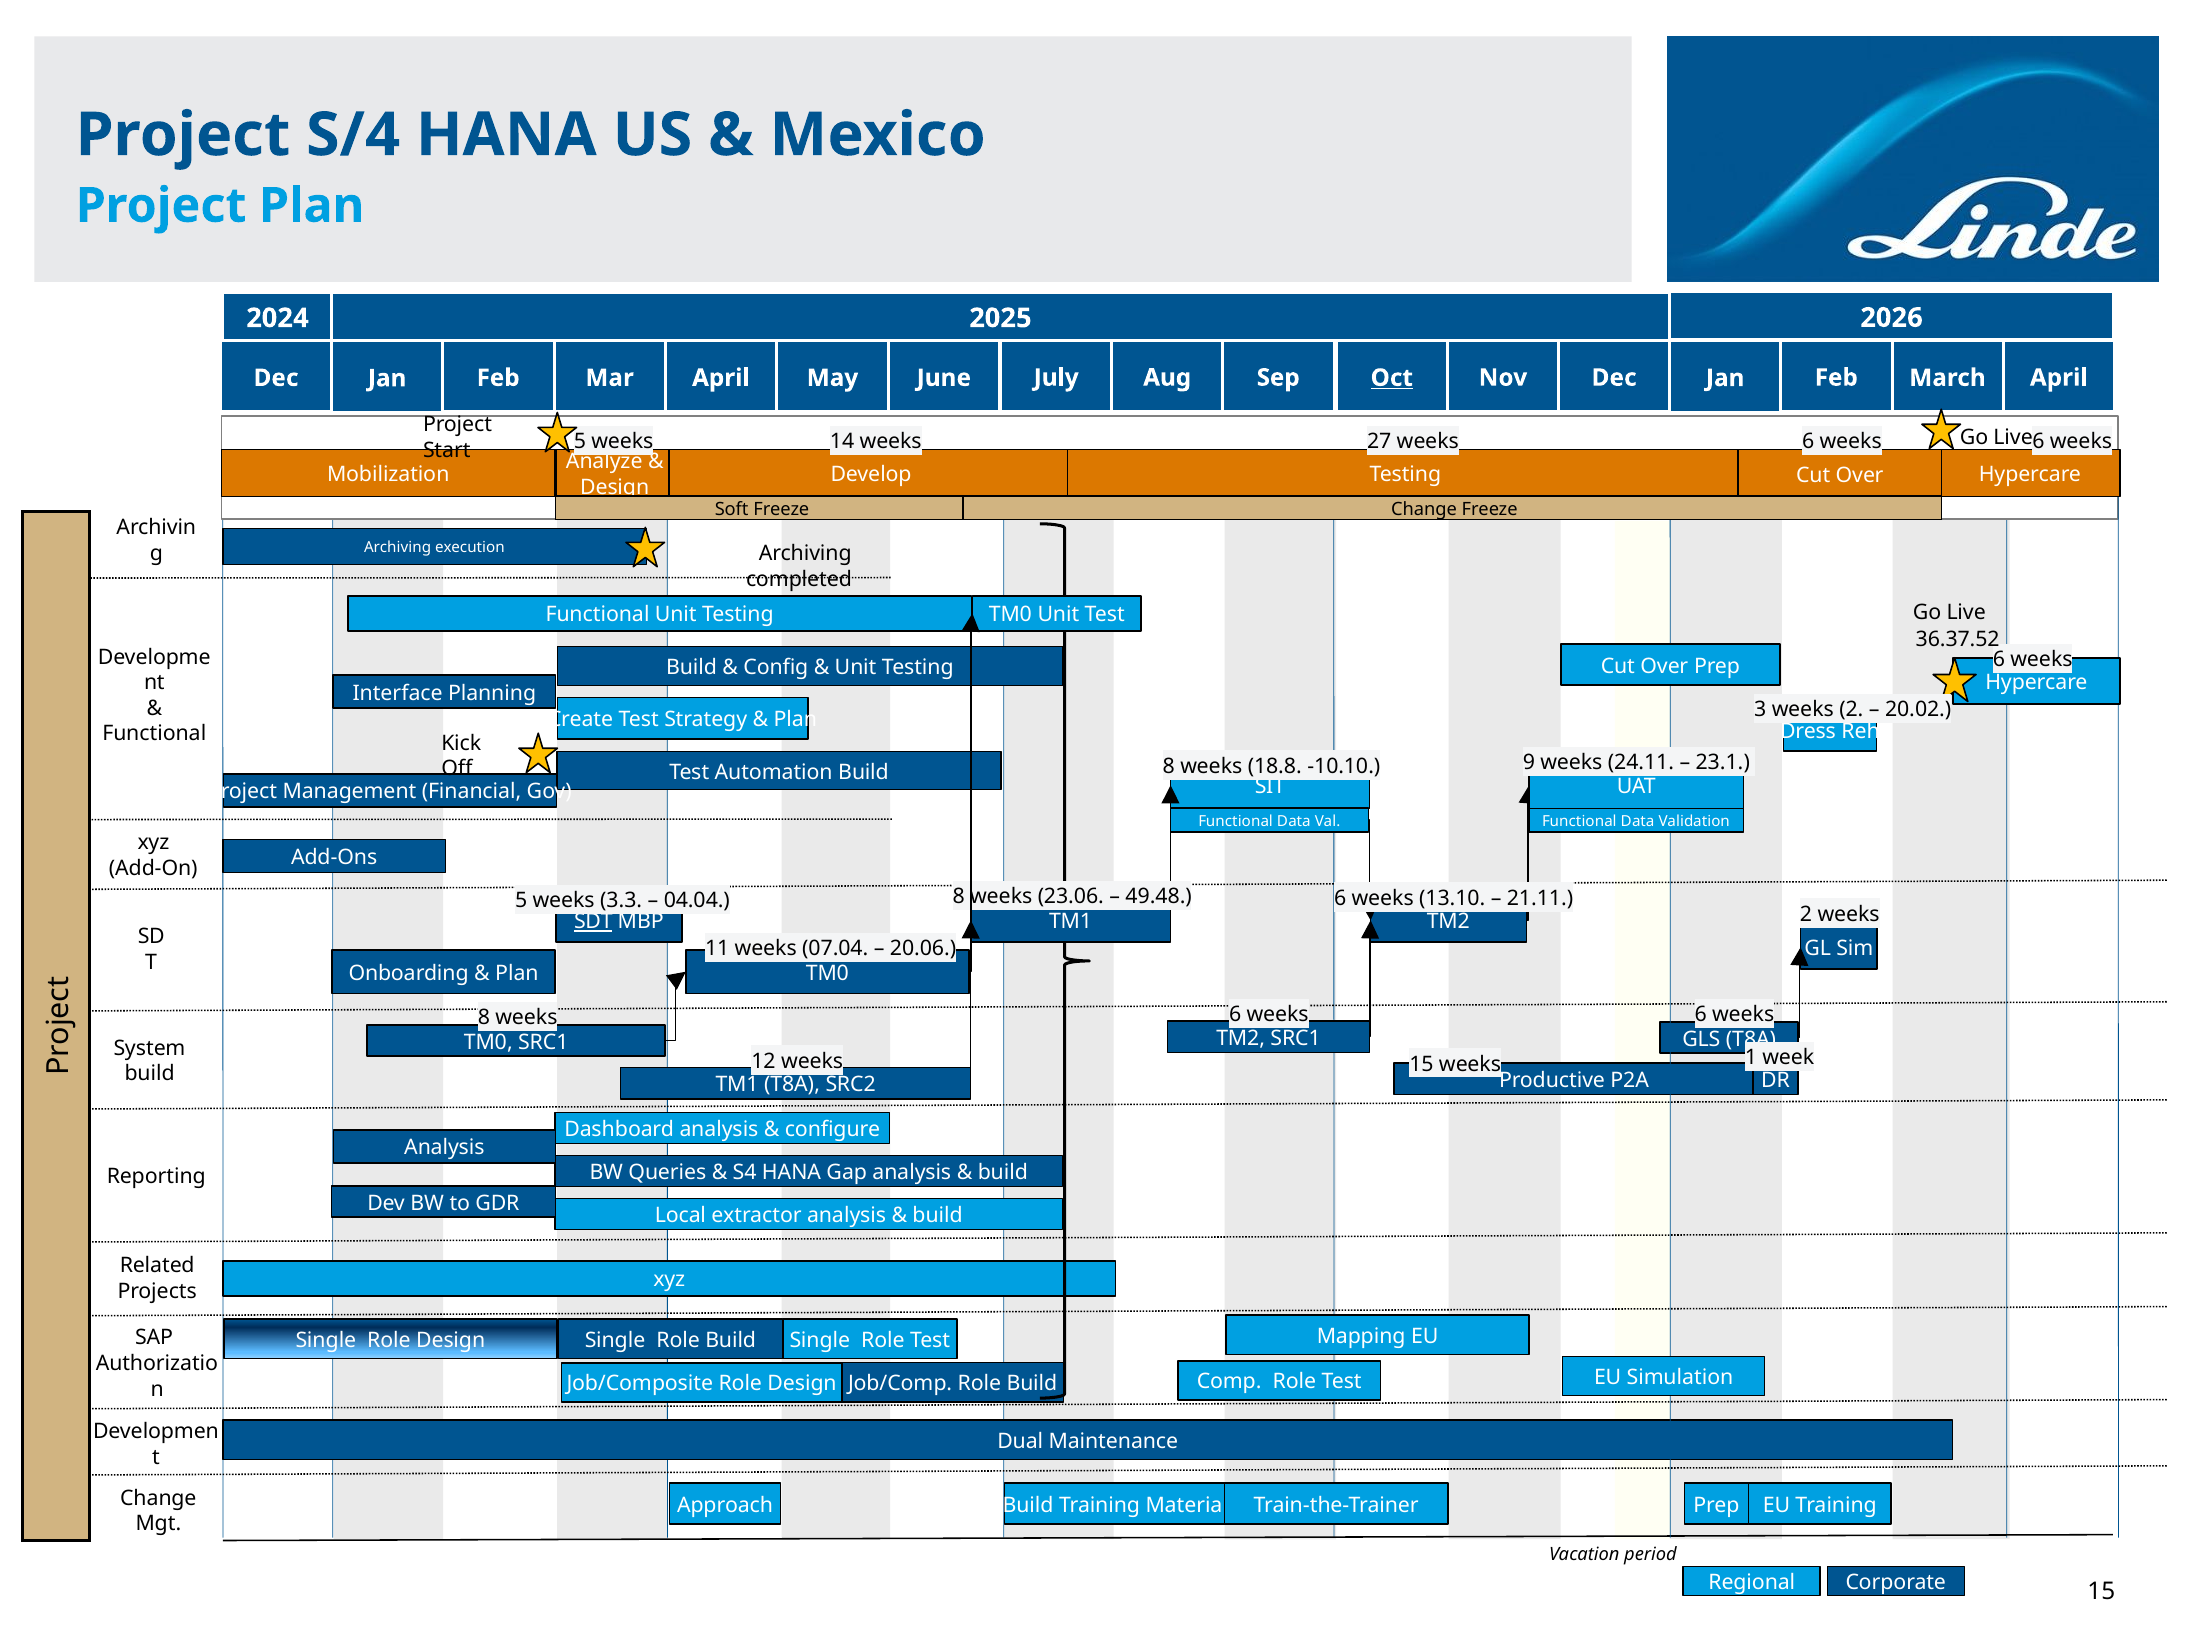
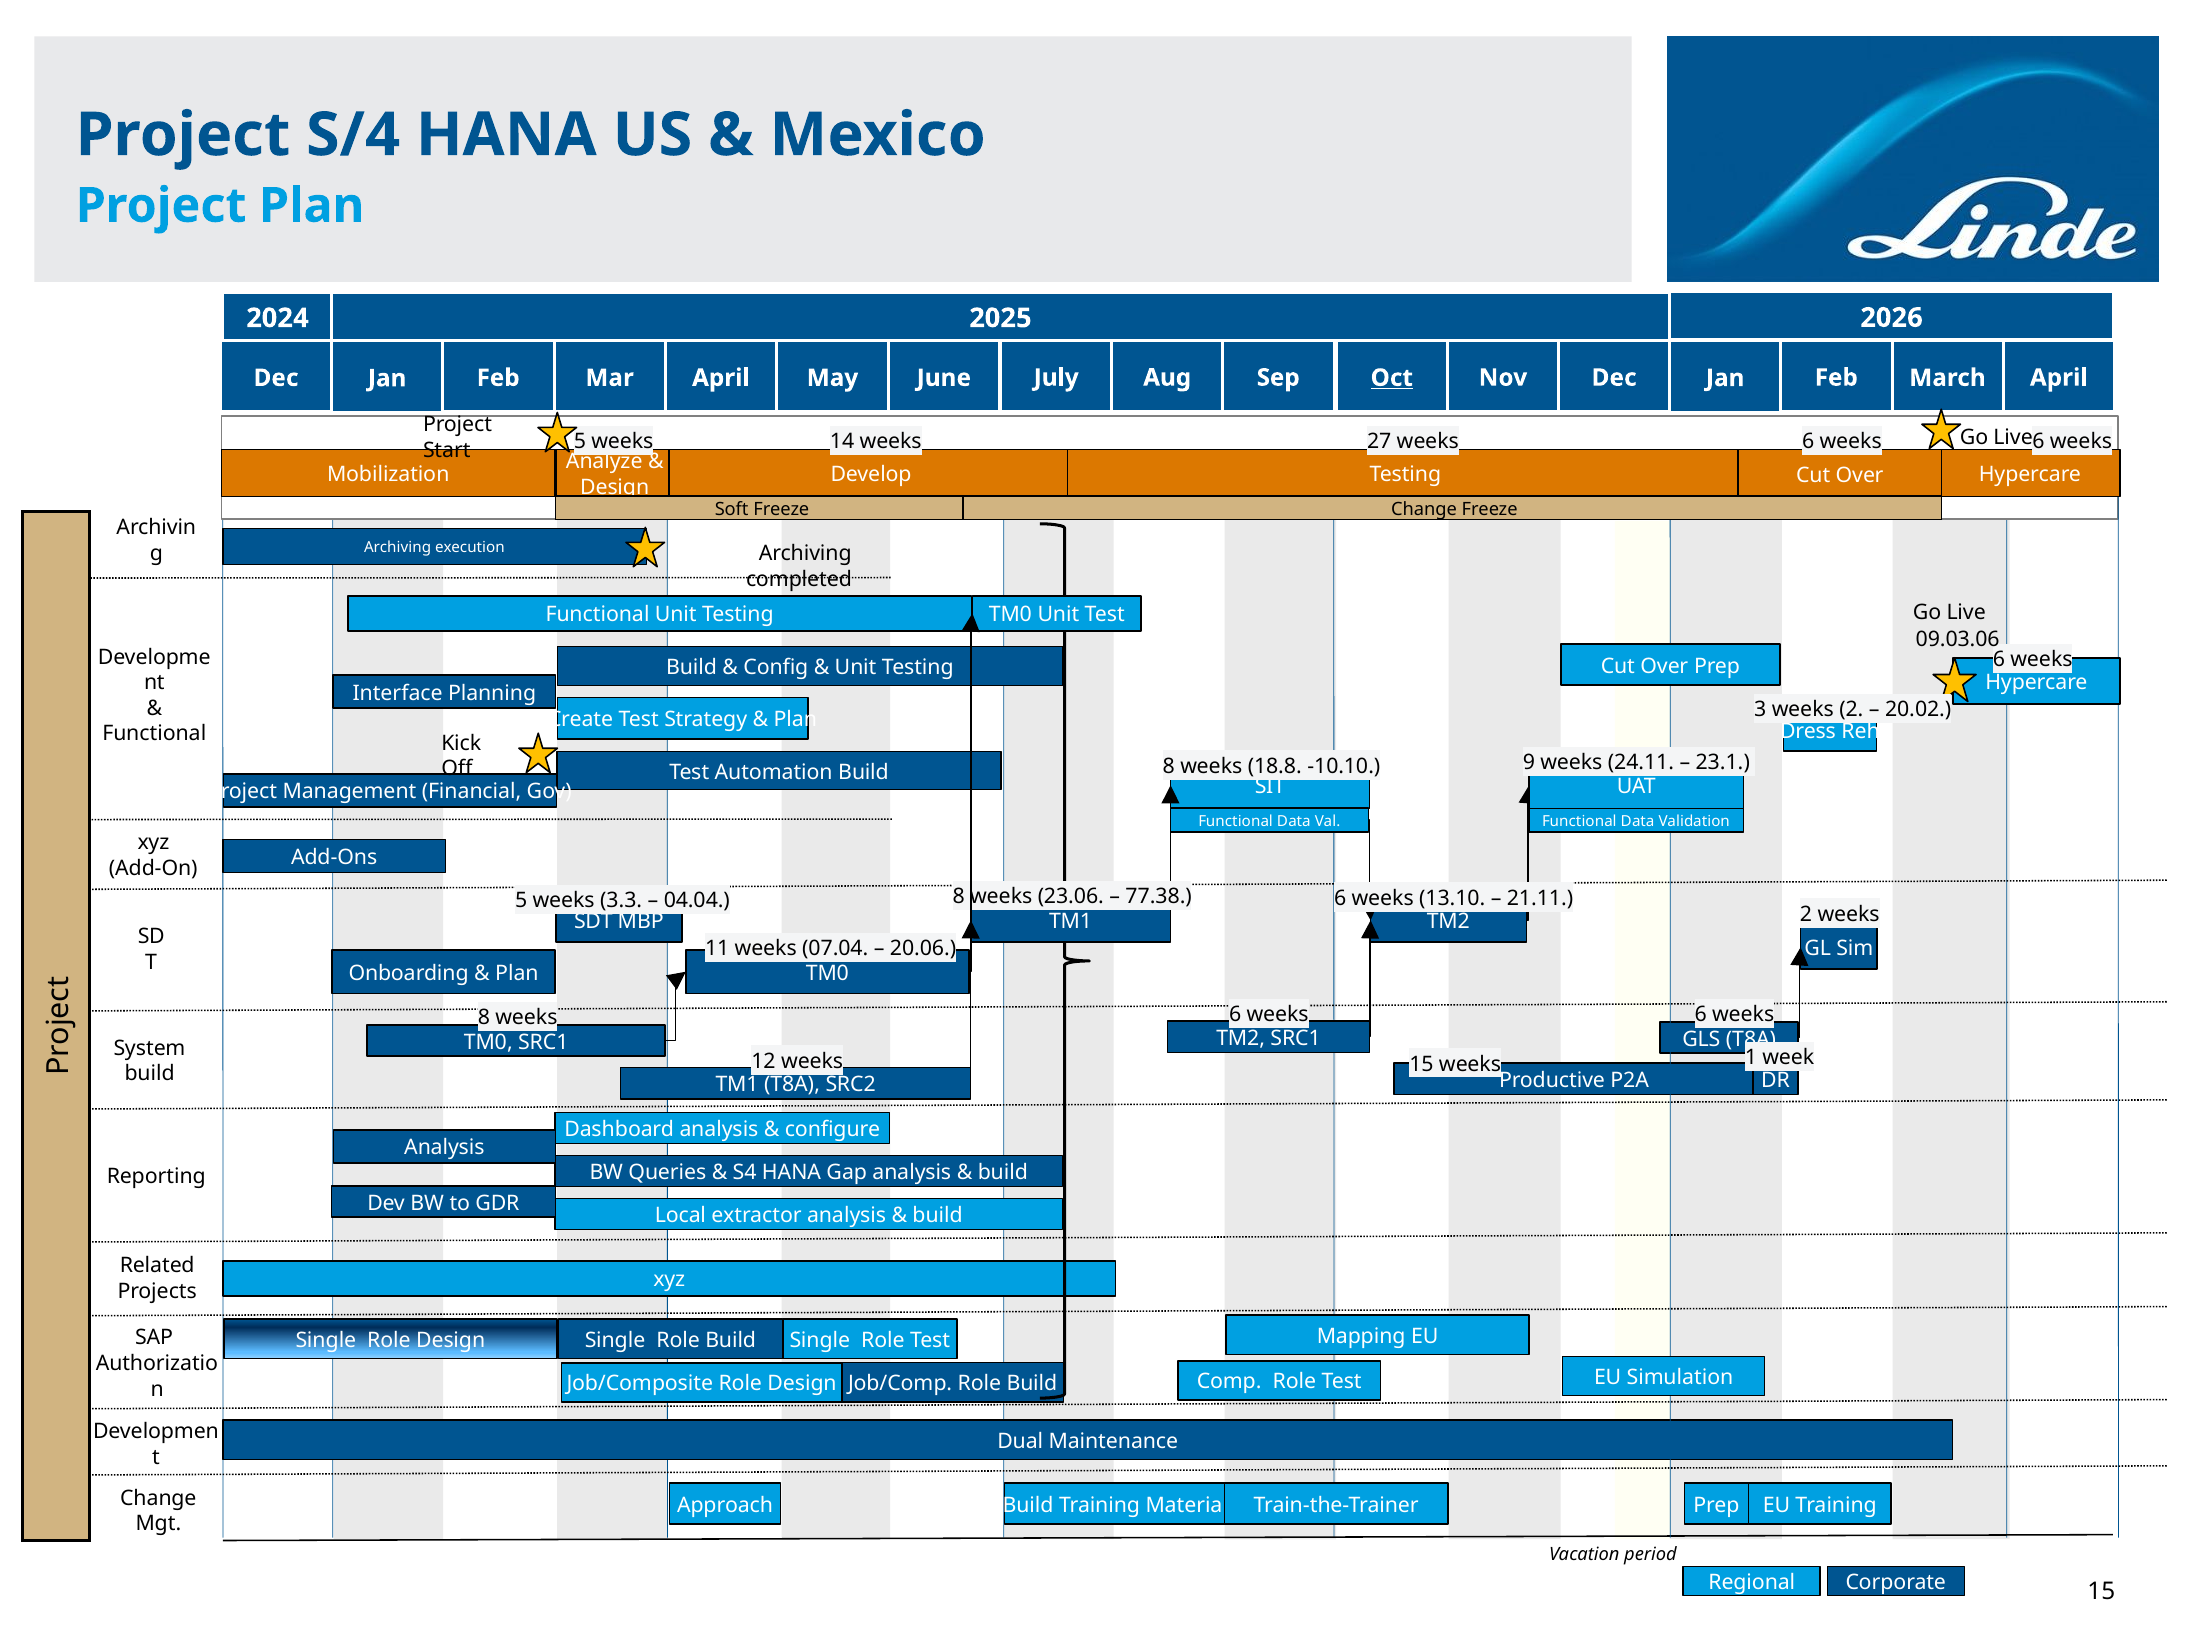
36.37.52: 36.37.52 -> 09.03.06 (1958, 640)
49.48: 49.48 -> 77.38 (1159, 897)
SDT underline: present -> none (593, 922)
